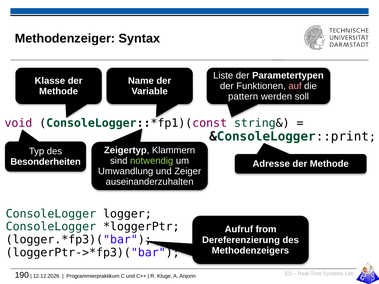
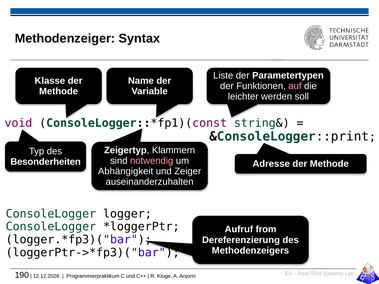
pattern: pattern -> leichter (243, 97)
notwendig colour: light green -> pink (152, 161)
Umwandlung: Umwandlung -> Abhängigkeit (126, 171)
